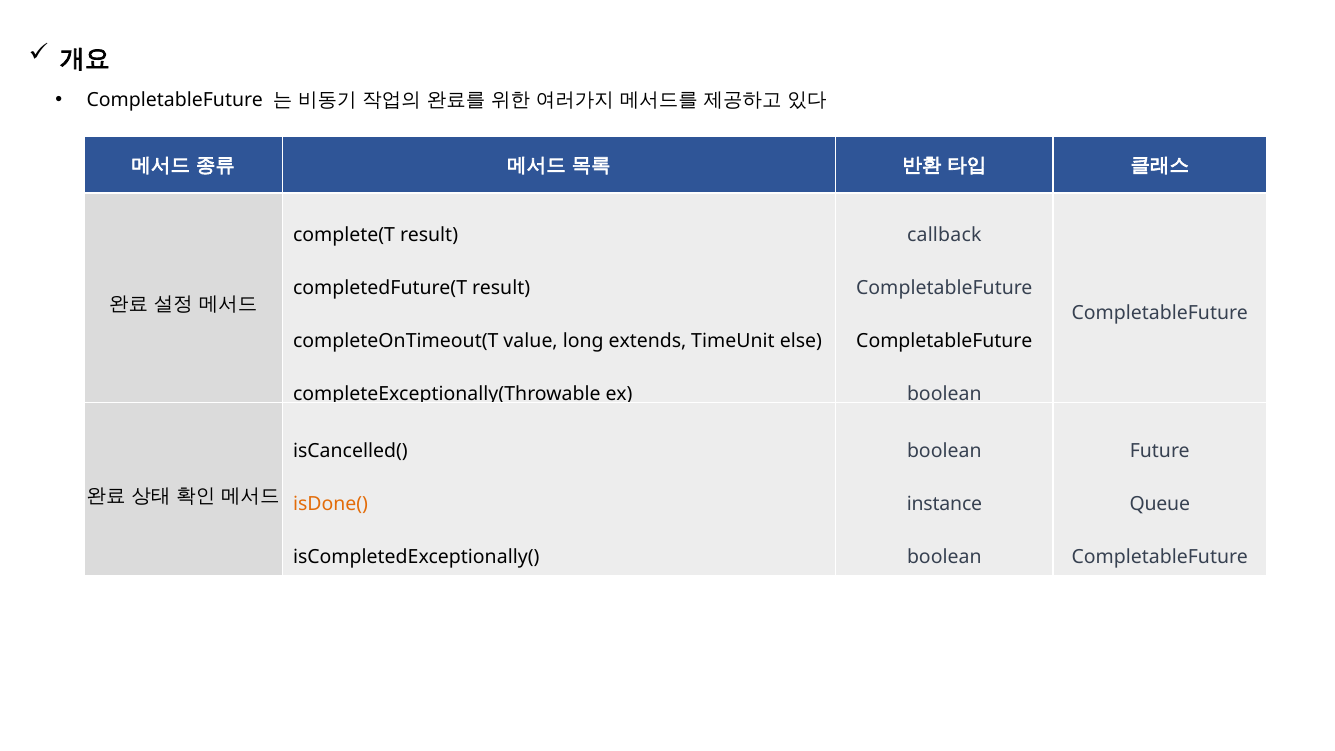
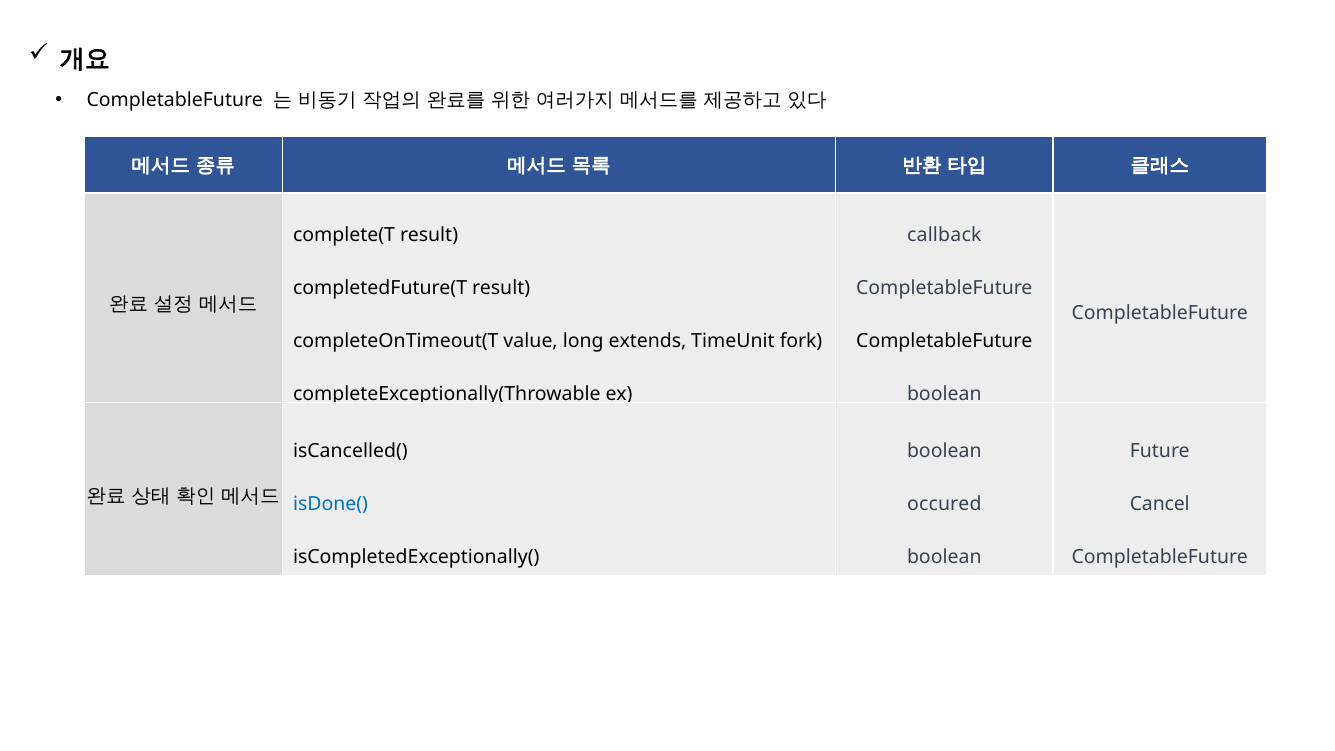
else: else -> fork (801, 341)
isDone( colour: orange -> blue (331, 504)
instance: instance -> occured (944, 504)
Queue: Queue -> Cancel (1160, 504)
